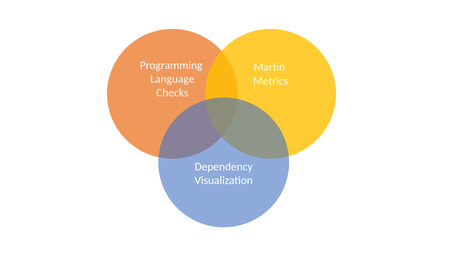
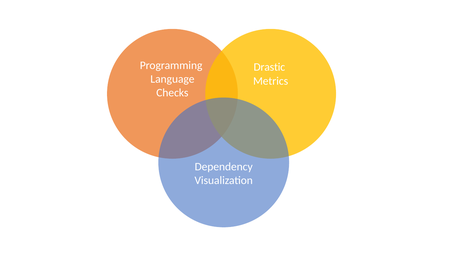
Martin: Martin -> Drastic (269, 67)
